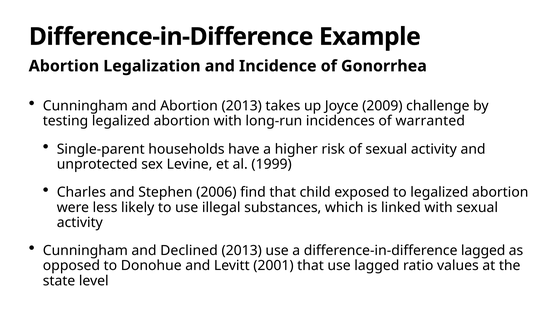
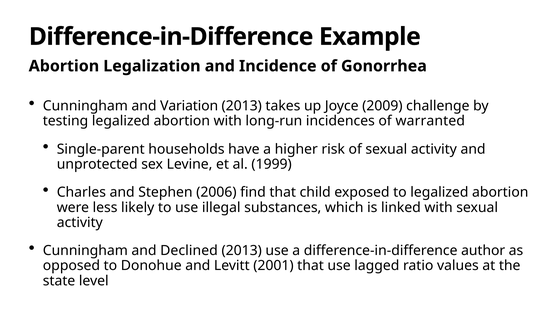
and Abortion: Abortion -> Variation (189, 106)
difference-in-difference lagged: lagged -> author (483, 251)
